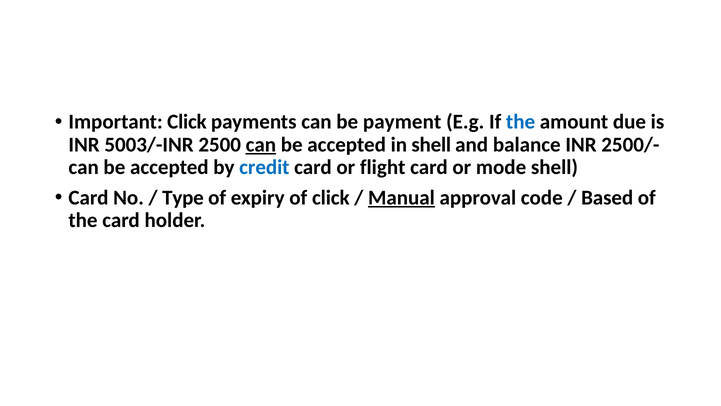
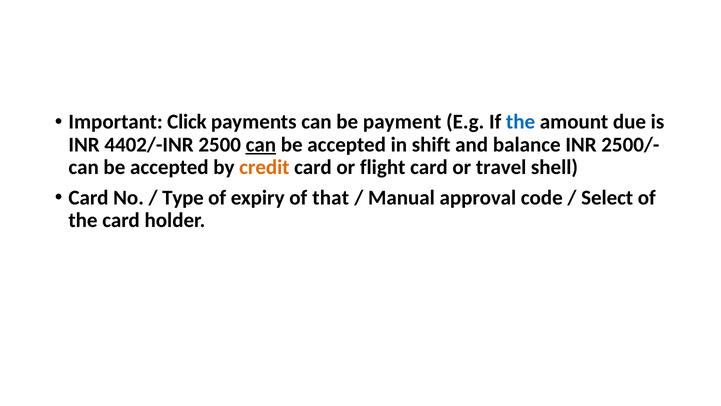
5003/-INR: 5003/-INR -> 4402/-INR (149, 145)
in shell: shell -> shift (431, 145)
credit colour: blue -> orange (264, 167)
mode: mode -> travel (501, 167)
of click: click -> that (331, 198)
Manual underline: present -> none (401, 198)
Based: Based -> Select (607, 198)
